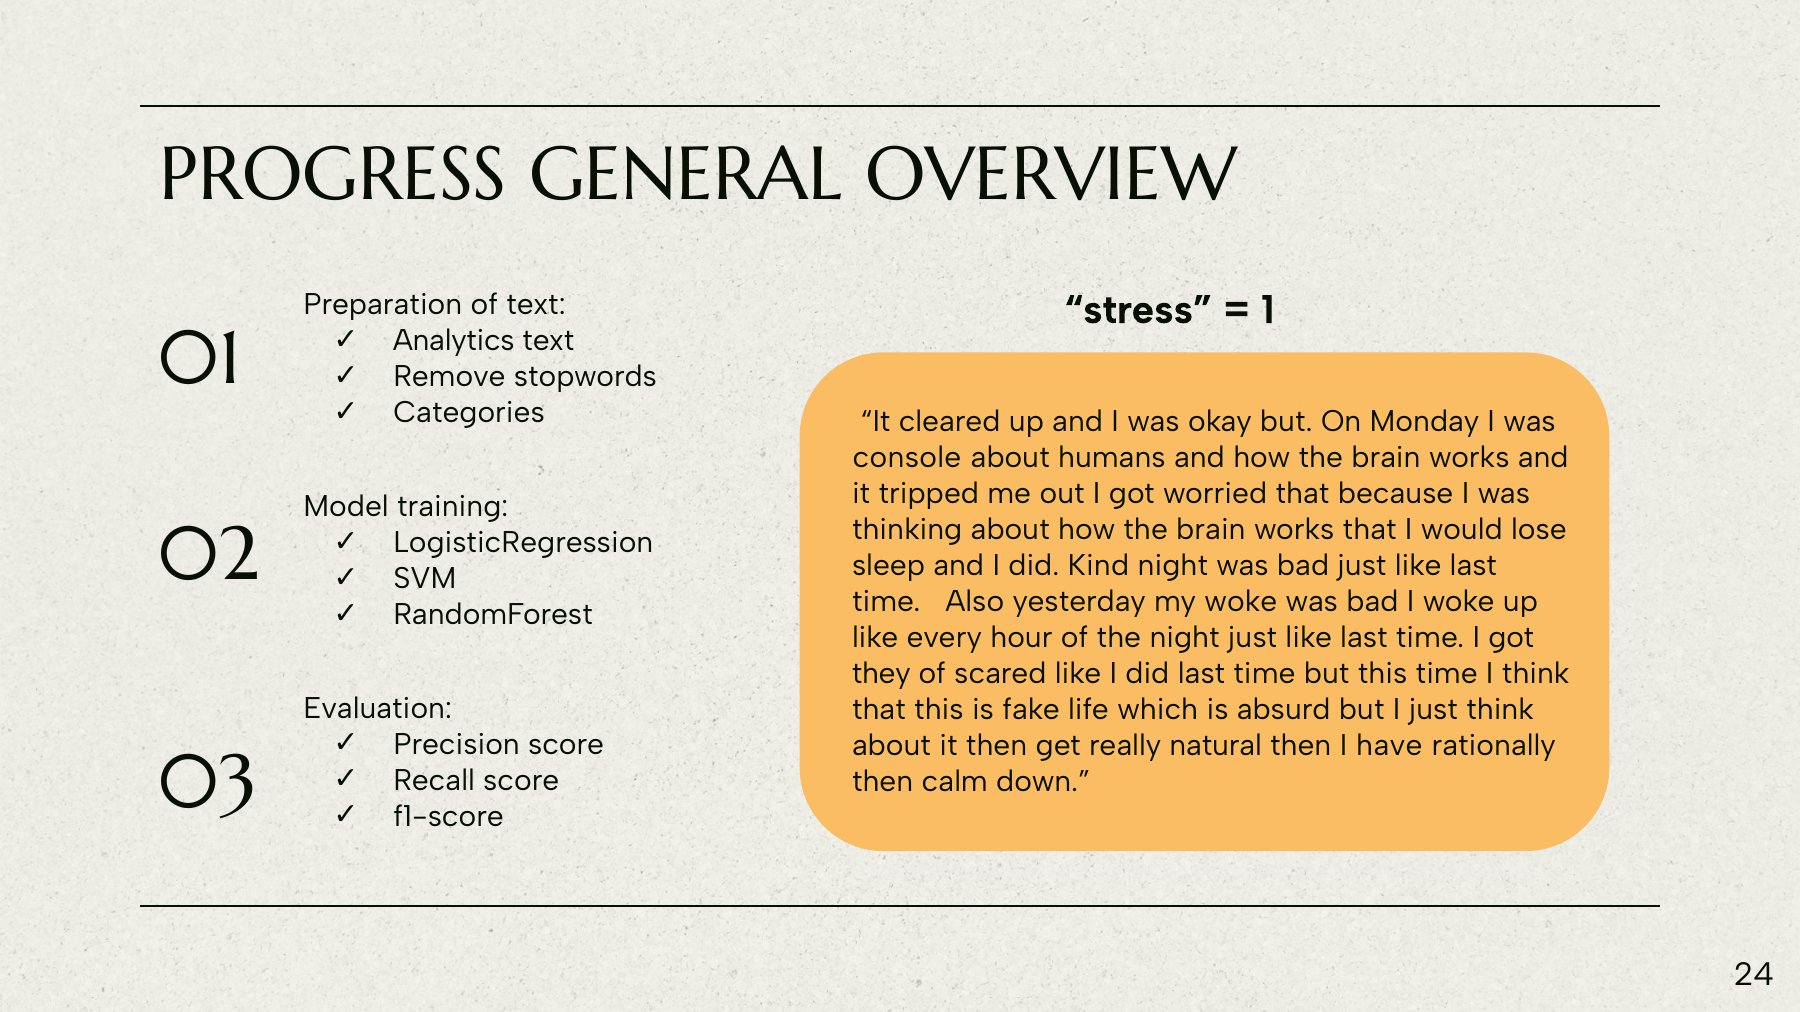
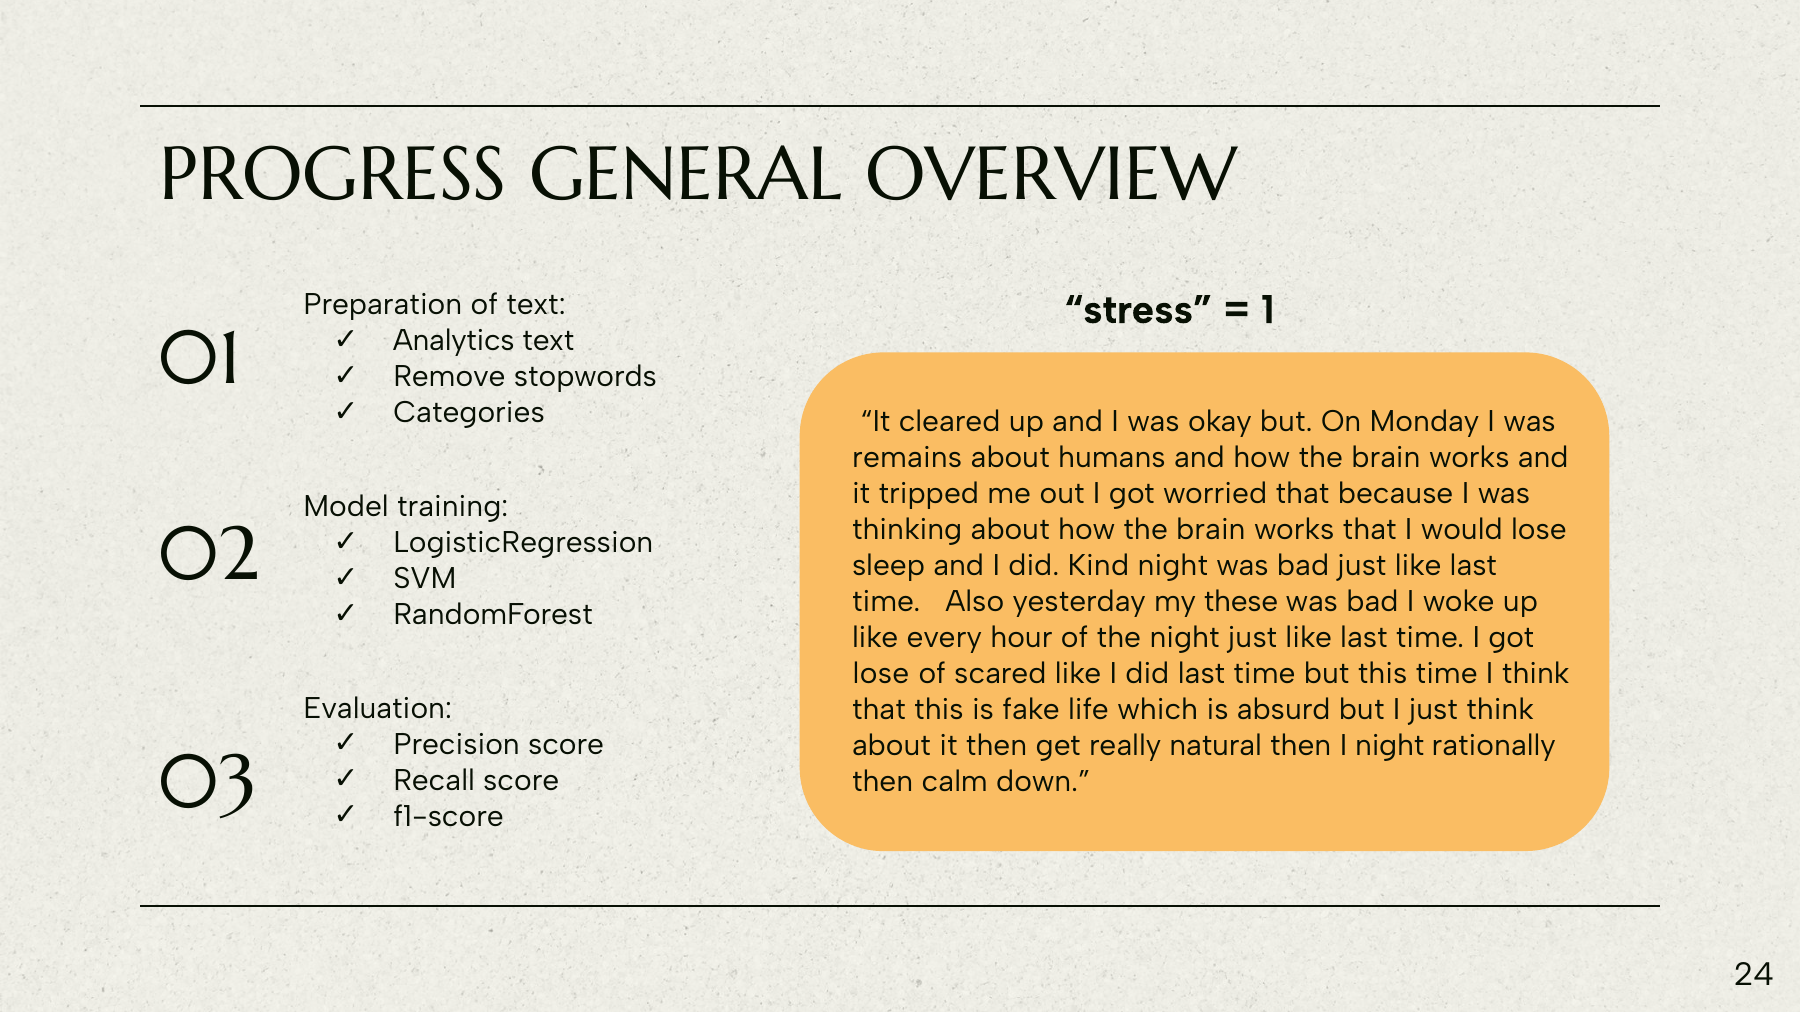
console: console -> remains (907, 458)
my woke: woke -> these (1241, 602)
they: they -> lose (881, 674)
I have: have -> night (1390, 746)
